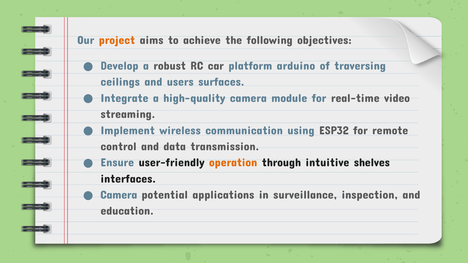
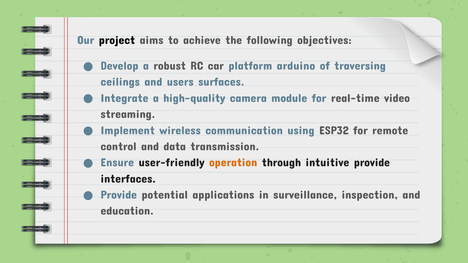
project colour: orange -> black (117, 40)
intuitive shelves: shelves -> provide (372, 163)
Camera: Camera -> Provide (119, 195)
